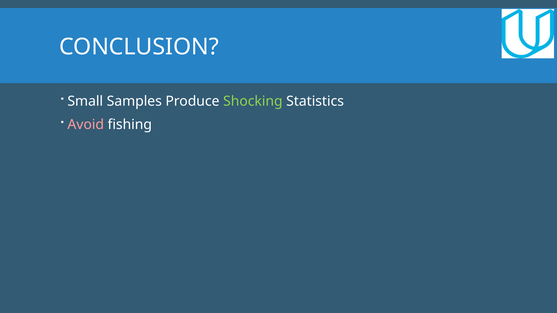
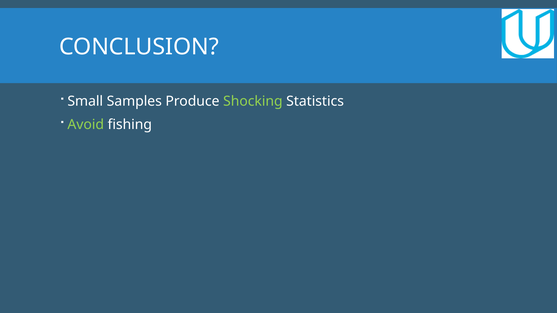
Avoid colour: pink -> light green (86, 125)
